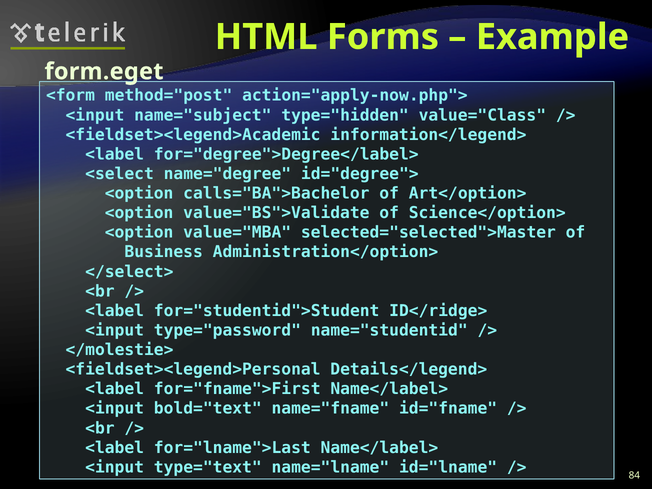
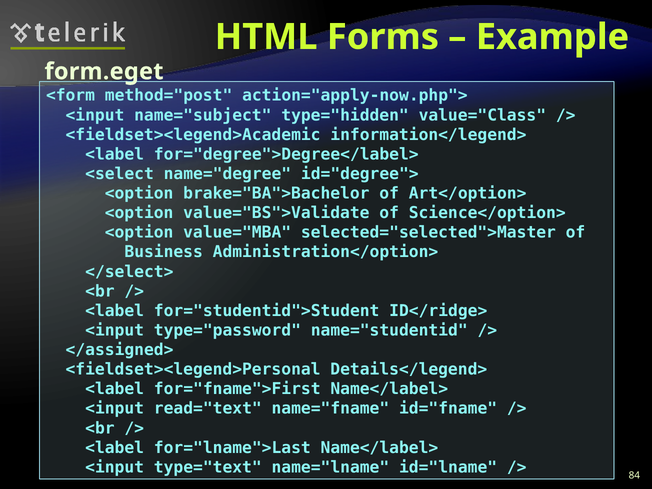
calls="BA">Bachelor: calls="BA">Bachelor -> brake="BA">Bachelor (276, 193)
</molestie>: </molestie> -> </assigned> (120, 350)
bold="text: bold="text -> read="text (208, 409)
